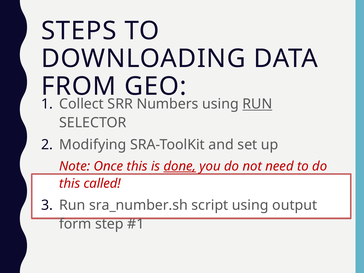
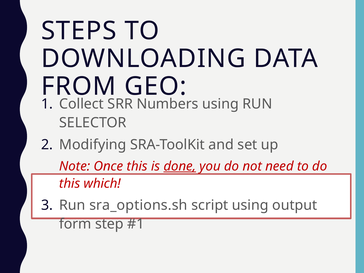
RUN underline: present -> none (257, 104)
called: called -> which (102, 184)
sra_number.sh: sra_number.sh -> sra_options.sh (138, 205)
